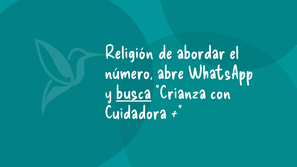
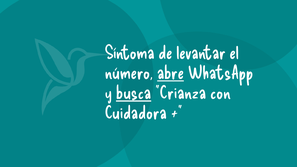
Religión: Religión -> Síntoma (130, 53)
abordar: abordar -> levantar (201, 53)
abre underline: none -> present (171, 73)
